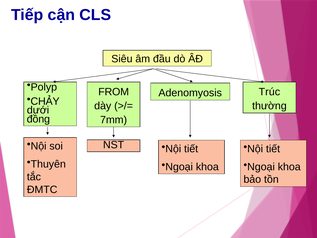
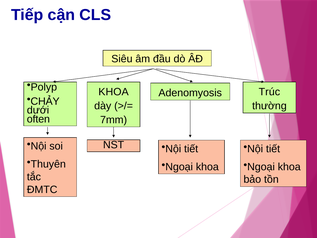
FROM: FROM -> KHOA (114, 92)
đồng: đồng -> often (38, 119)
